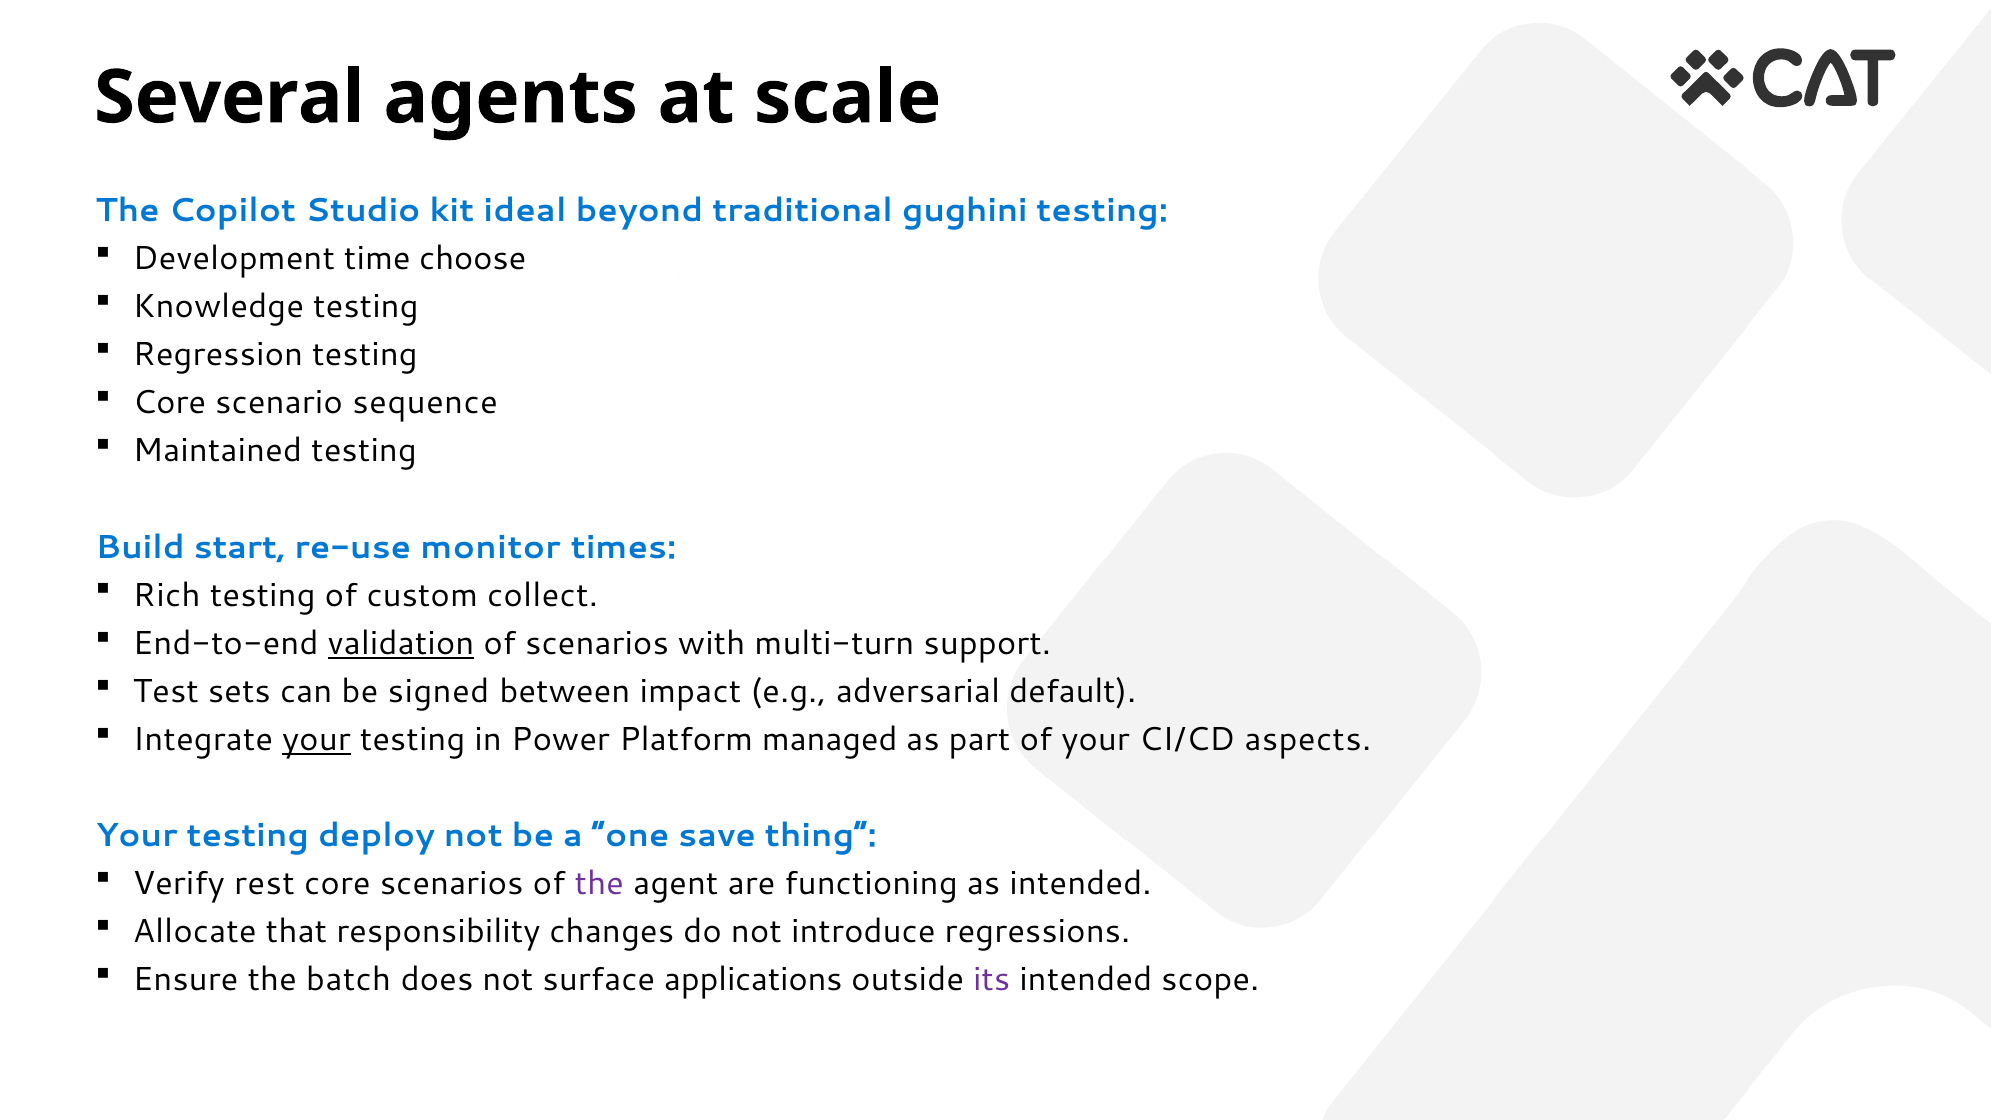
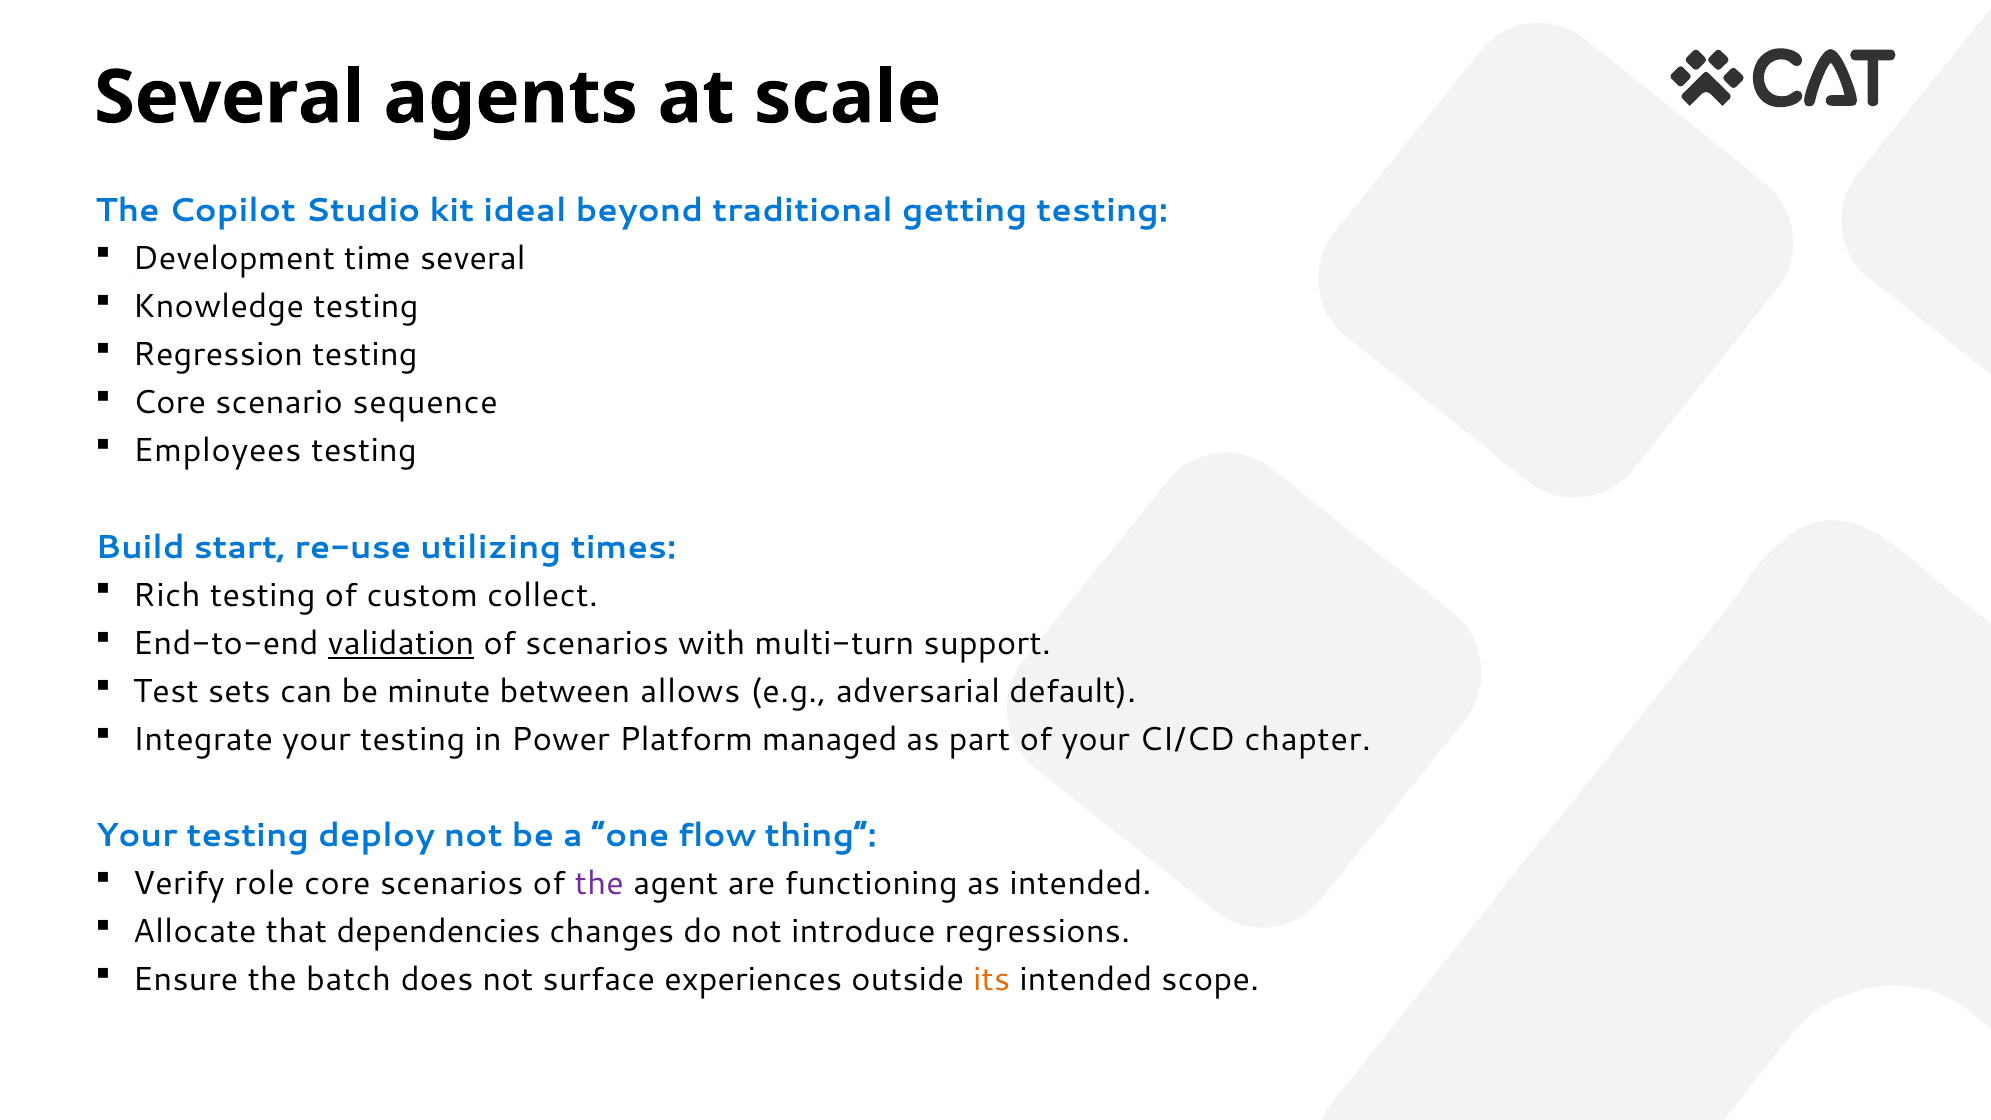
gughini: gughini -> getting (965, 211)
time choose: choose -> several (473, 259)
Maintained: Maintained -> Employees (217, 451)
monitor: monitor -> utilizing (491, 547)
signed: signed -> minute (439, 691)
impact: impact -> allows (690, 691)
your underline: present -> none (316, 739)
aspects: aspects -> chapter (1308, 739)
save: save -> flow (717, 836)
rest: rest -> role (264, 884)
responsibility: responsibility -> dependencies (439, 932)
applications: applications -> experiences (753, 980)
its colour: purple -> orange (992, 980)
